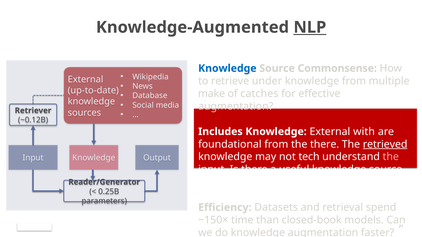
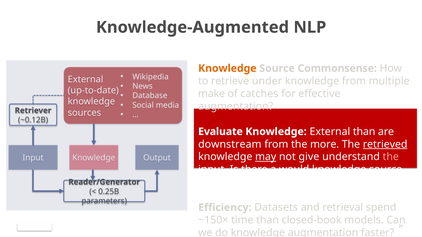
NLP underline: present -> none (310, 27)
Knowledge colour: blue -> orange (227, 68)
Includes: Includes -> Evaluate (220, 132)
External with: with -> than (364, 132)
foundational: foundational -> downstream (230, 144)
the there: there -> more (325, 144)
may underline: none -> present (266, 157)
tech: tech -> give (309, 157)
useful: useful -> would (294, 170)
